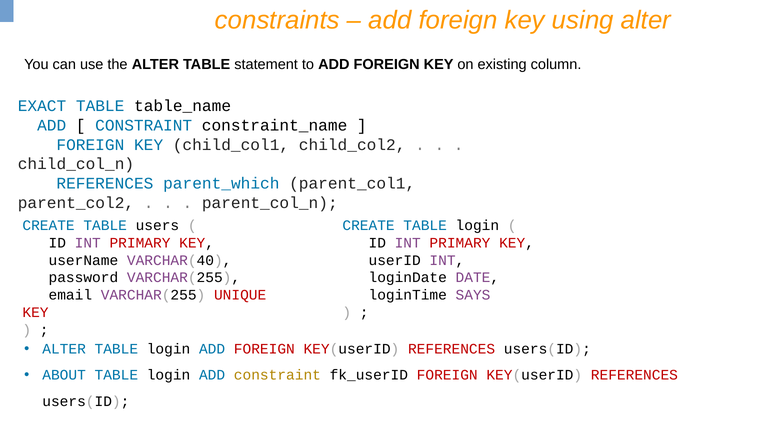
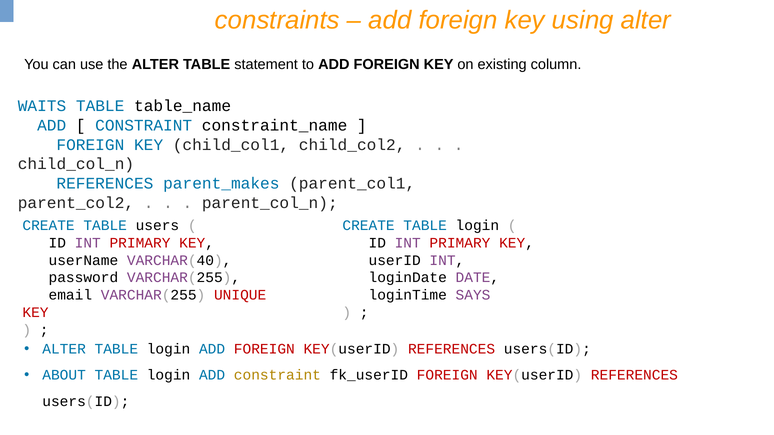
EXACT: EXACT -> WAITS (42, 106)
parent_which: parent_which -> parent_makes (221, 184)
